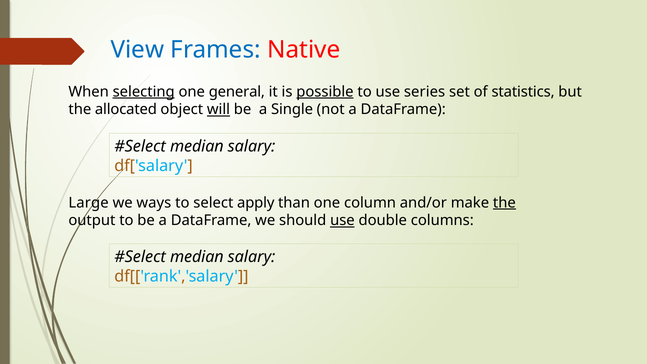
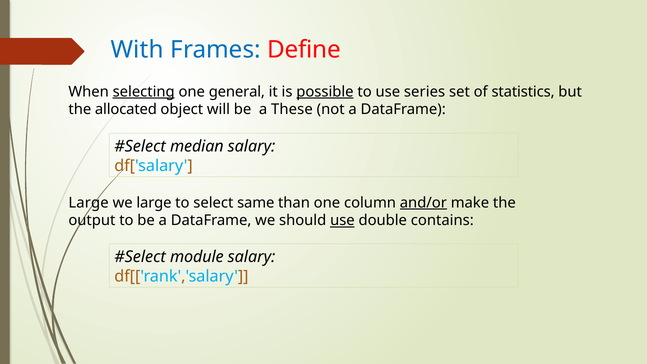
View: View -> With (137, 50)
Native: Native -> Define (304, 50)
will underline: present -> none (218, 110)
Single: Single -> These (292, 110)
we ways: ways -> large (154, 203)
apply: apply -> same (256, 203)
and/or underline: none -> present (423, 203)
the underline: present -> none (504, 203)
columns: columns -> contains (442, 221)
median: median -> module (197, 257)
